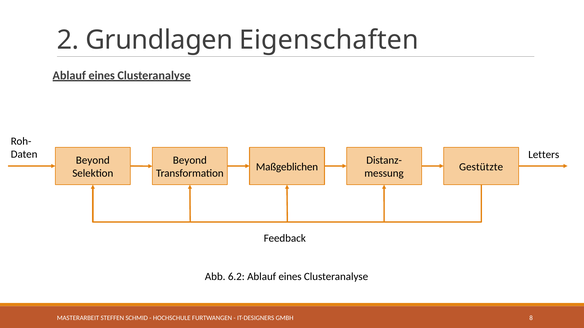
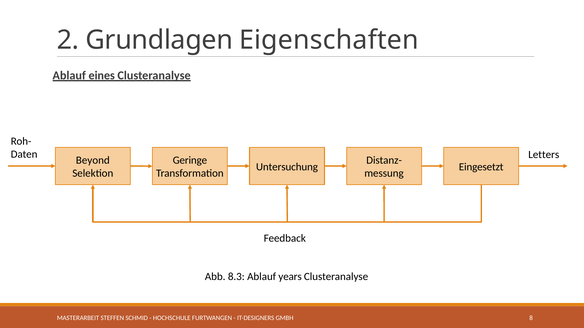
Beyond: Beyond -> Geringe (190, 160)
Maßgeblichen: Maßgeblichen -> Untersuchung (287, 167)
Gestützte: Gestützte -> Eingesetzt (481, 167)
6.2: 6.2 -> 8.3 (236, 277)
eines: eines -> years (290, 277)
